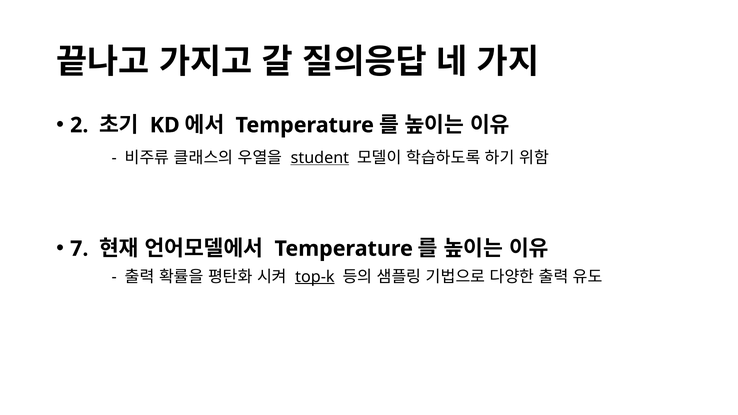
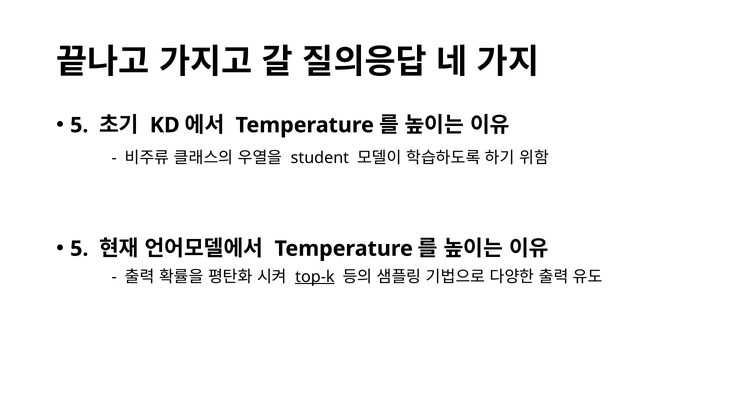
2: 2 -> 5 (79, 125)
student underline: present -> none (320, 158)
7: 7 -> 5 (79, 249)
